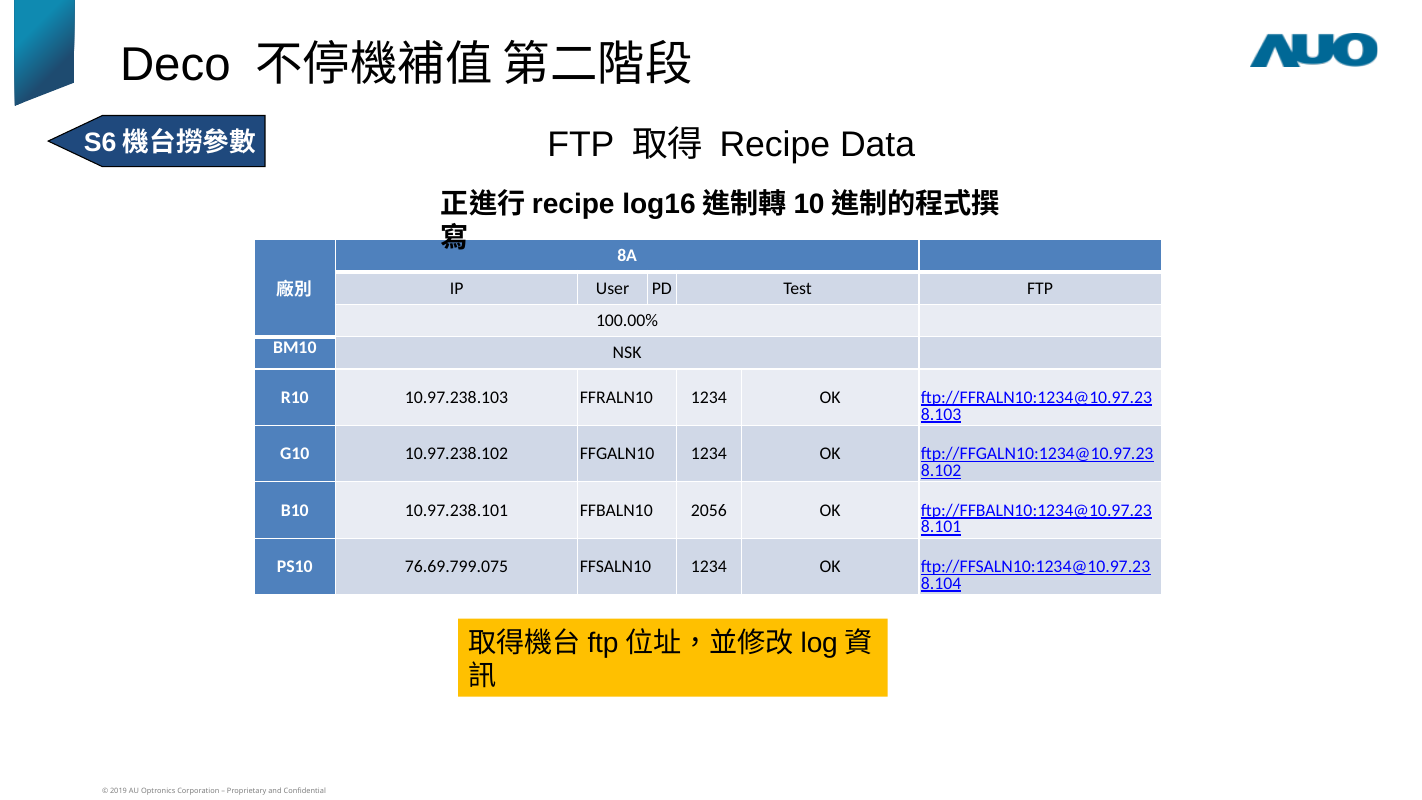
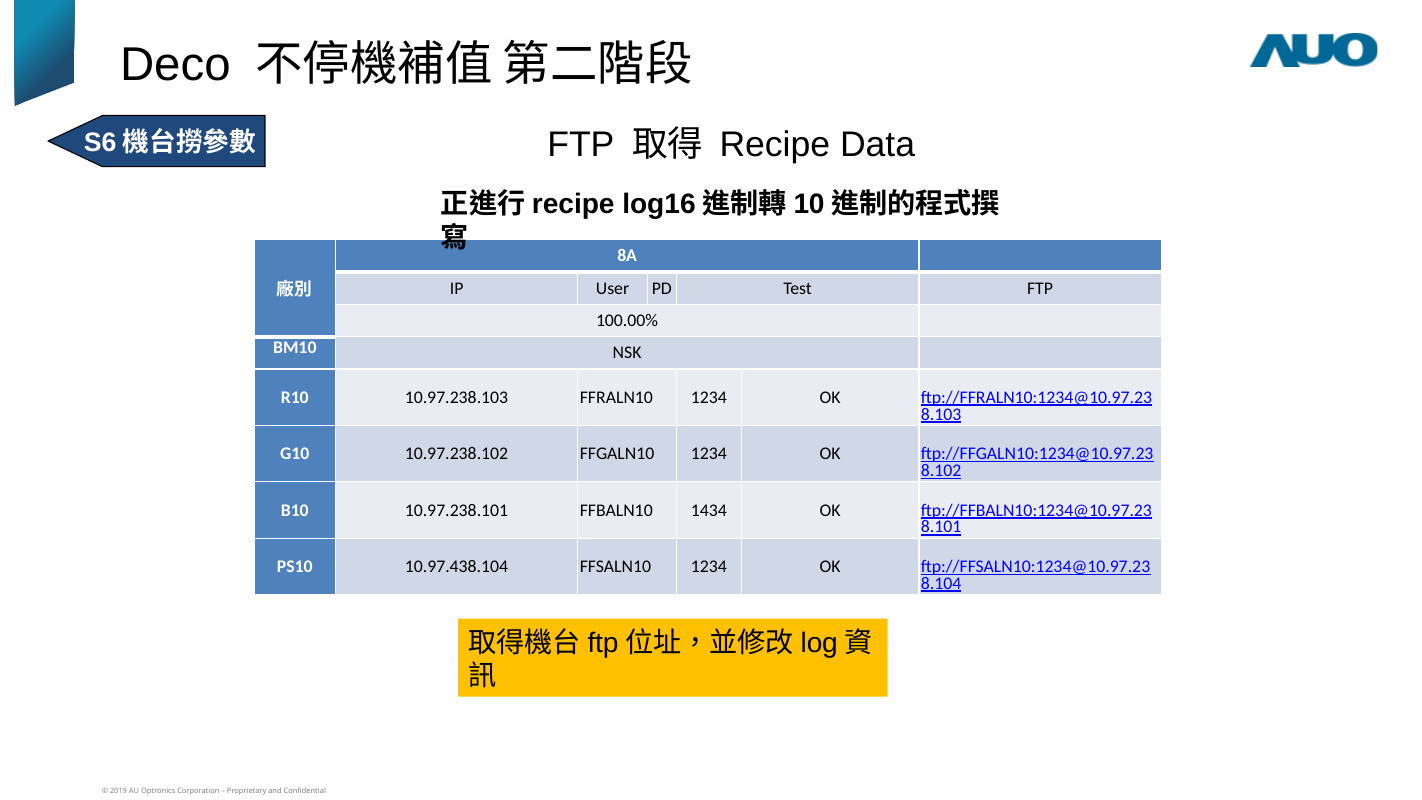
2056: 2056 -> 1434 (709, 510)
76.69.799.075: 76.69.799.075 -> 10.97.438.104 (456, 567)
